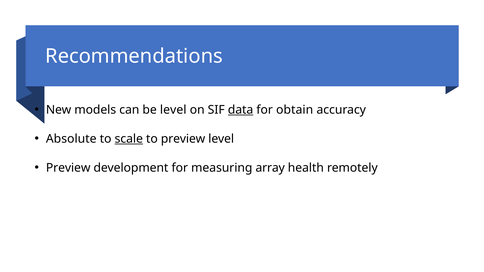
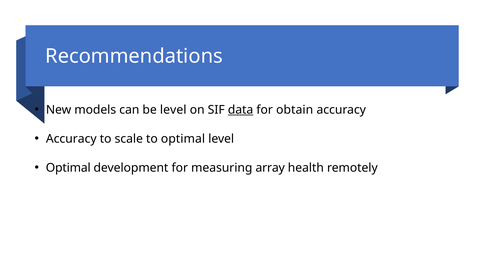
Absolute: Absolute -> Accuracy (71, 139)
scale underline: present -> none (129, 139)
to preview: preview -> optimal (183, 139)
Preview: Preview -> Optimal (68, 168)
